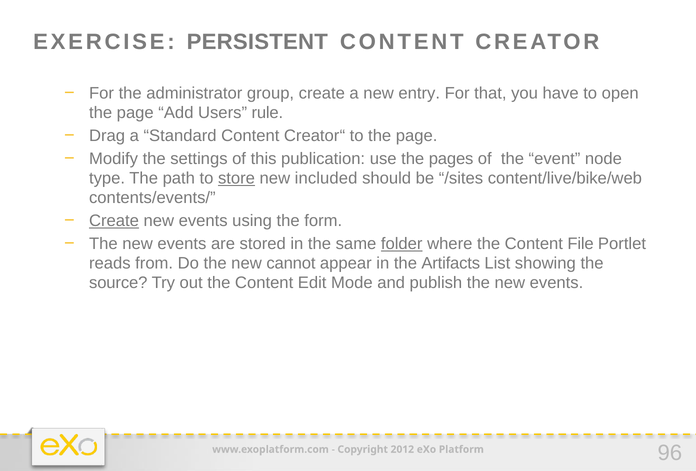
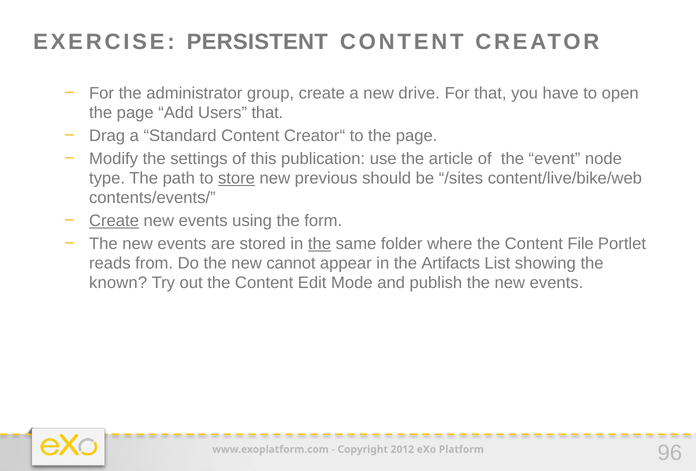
entry: entry -> drive (419, 93)
Users rule: rule -> that (267, 113)
pages: pages -> article (451, 159)
included: included -> previous (326, 178)
the underline: none -> present (320, 244)
folder underline: present -> none (402, 244)
source: source -> known (118, 283)
